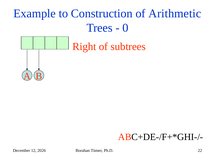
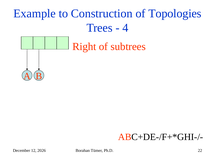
Arithmetic: Arithmetic -> Topologies (175, 14)
0: 0 -> 4 (125, 28)
